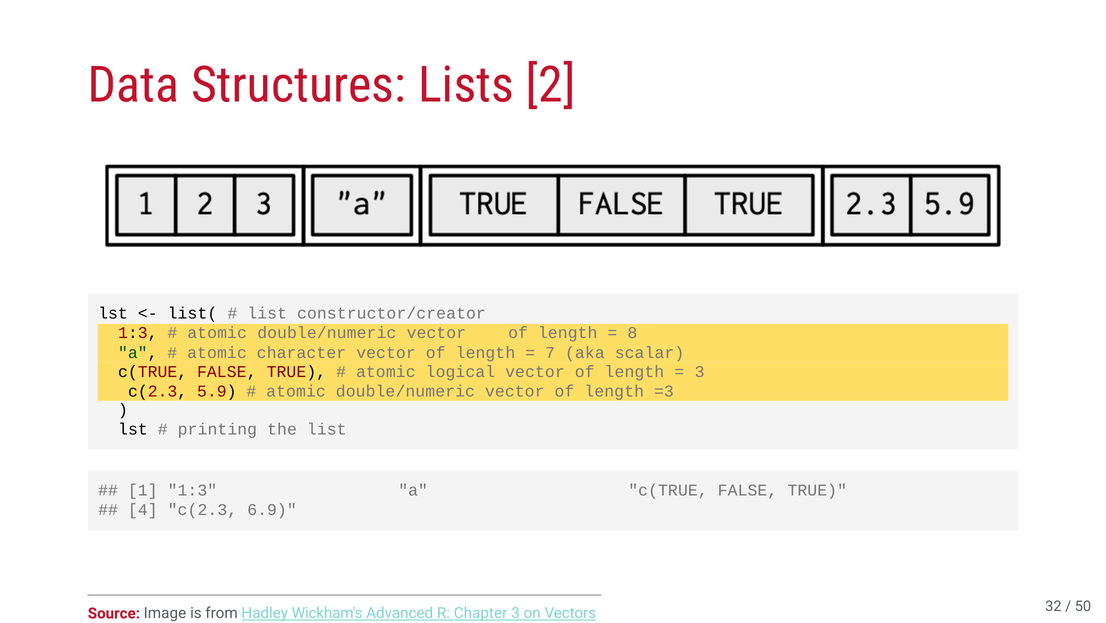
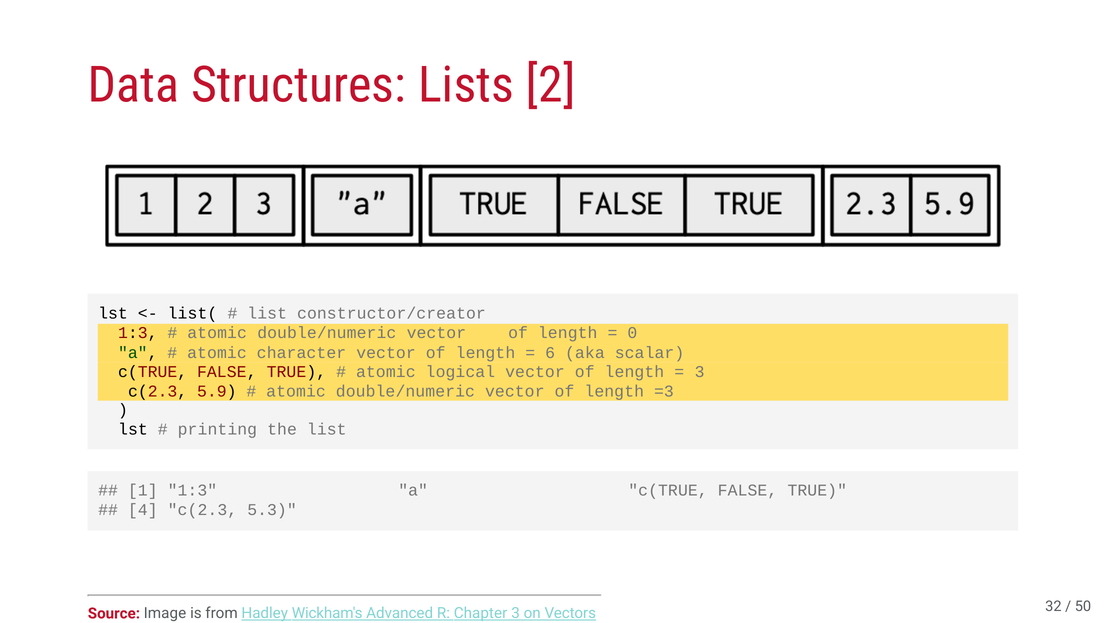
8: 8 -> 0 (632, 332)
7: 7 -> 6 (550, 352)
6.9: 6.9 -> 5.3 (272, 509)
